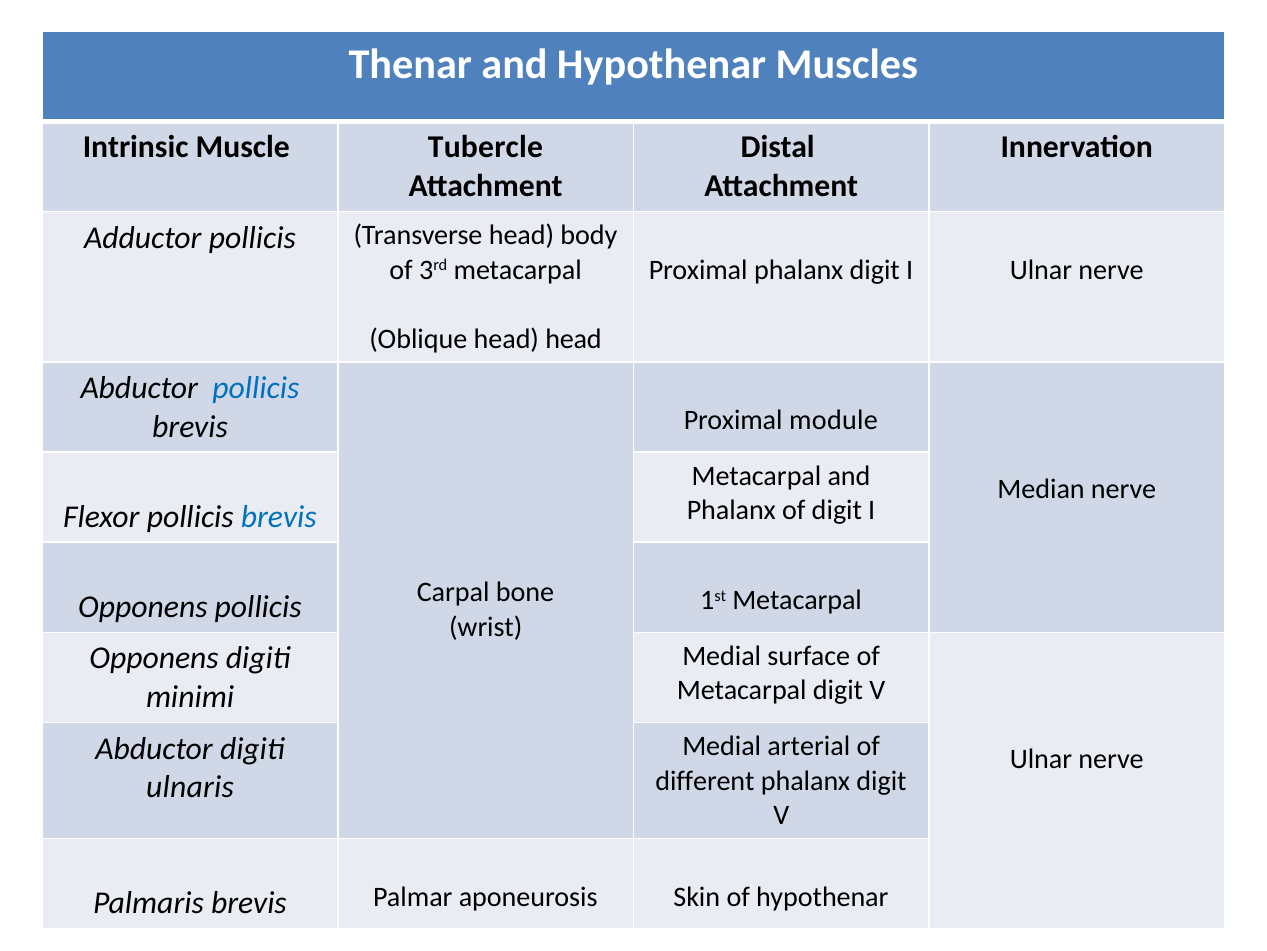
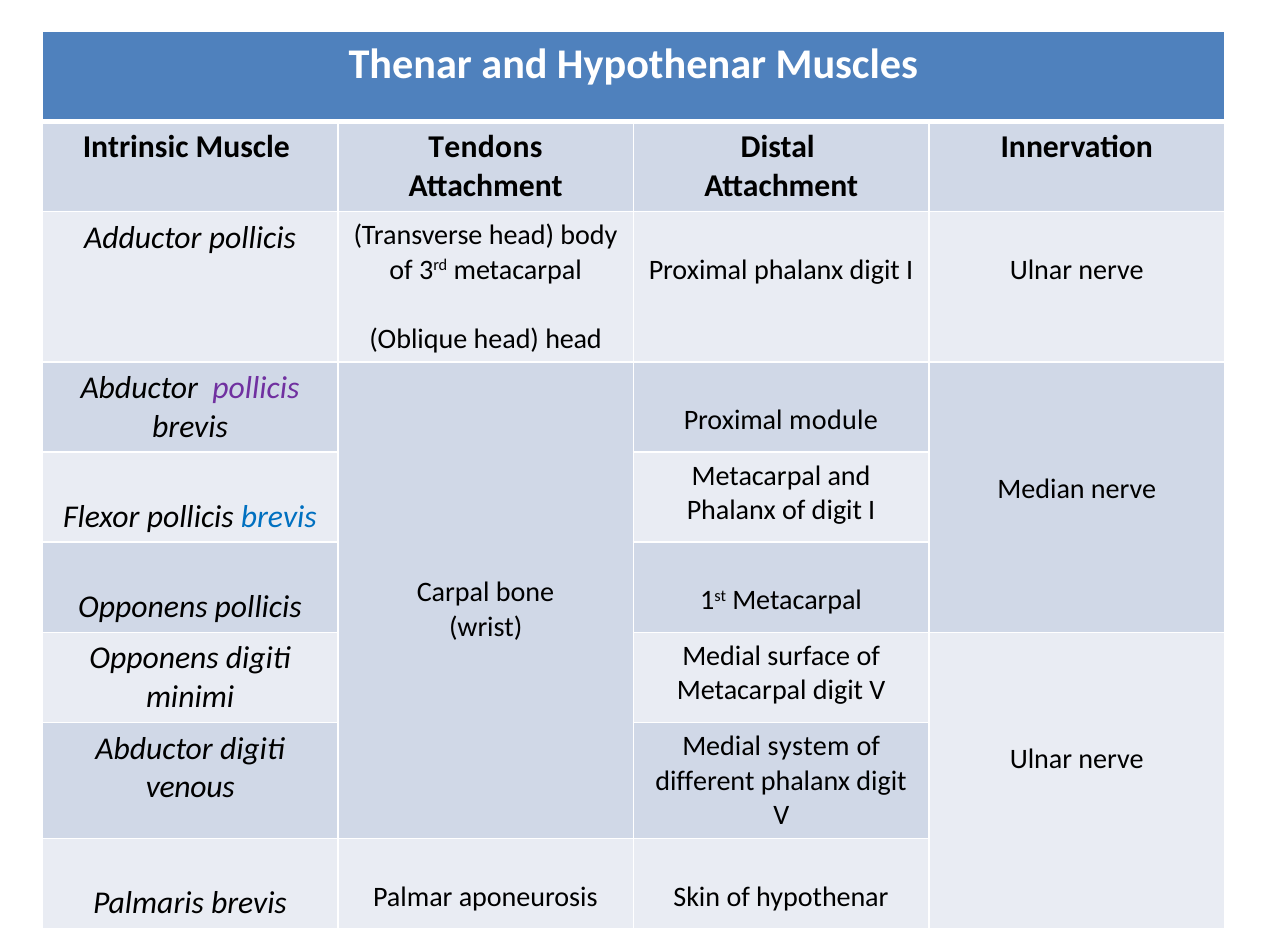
Tubercle: Tubercle -> Tendons (485, 147)
pollicis colour: blue -> purple (256, 388)
arterial: arterial -> system (809, 746)
ulnaris: ulnaris -> venous (190, 787)
